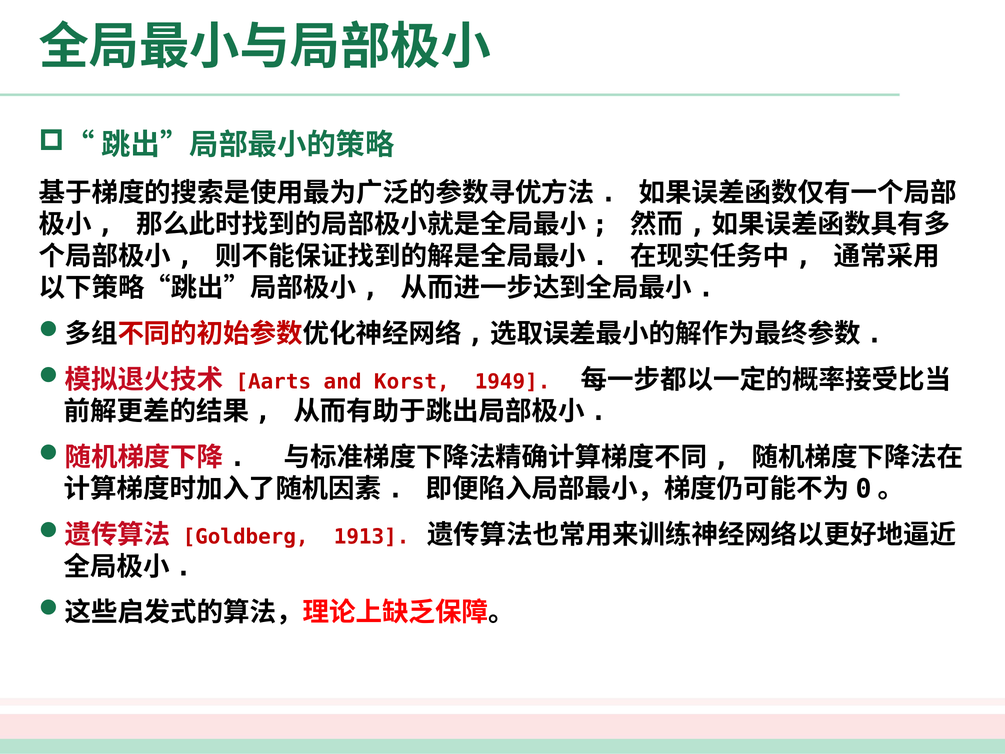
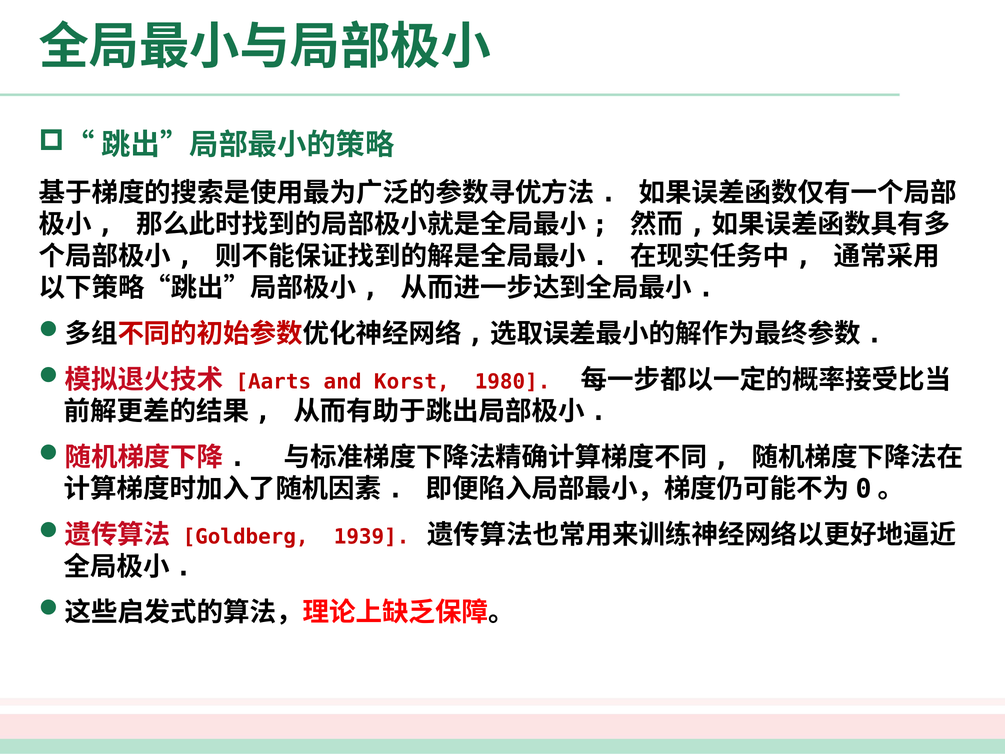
1949: 1949 -> 1980 (513, 382)
1913: 1913 -> 1939 (372, 537)
